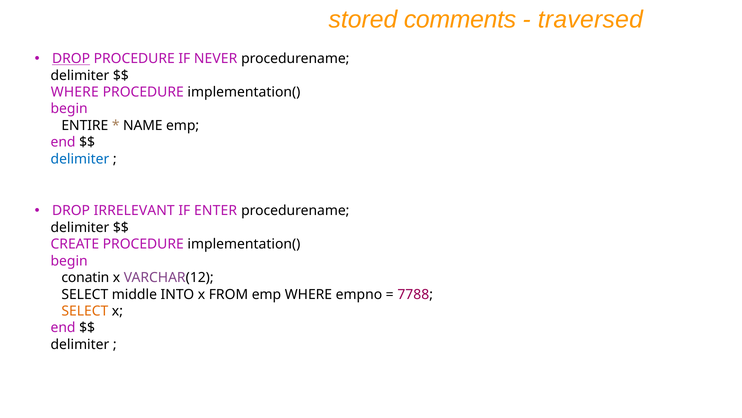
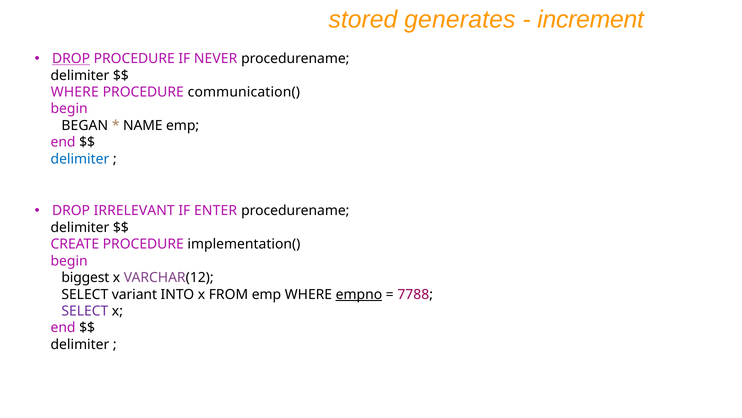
comments: comments -> generates (460, 19)
traversed: traversed -> increment (591, 19)
implementation(: implementation( -> communication( (244, 92)
ENTIRE: ENTIRE -> BEGAN (85, 125)
conatin: conatin -> biggest (85, 277)
middle: middle -> variant (134, 294)
empno underline: none -> present (359, 294)
SELECT colour: orange -> purple (85, 311)
